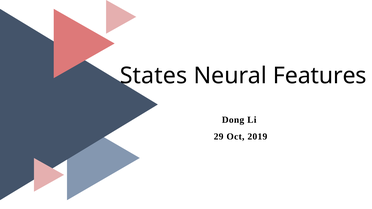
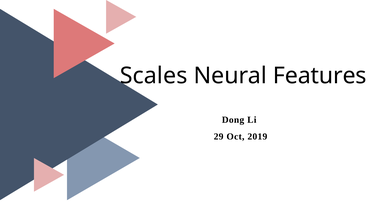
States: States -> Scales (154, 76)
